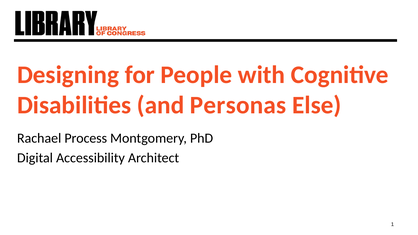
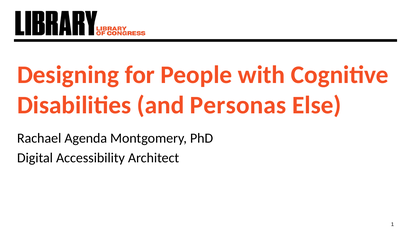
Process: Process -> Agenda (86, 138)
